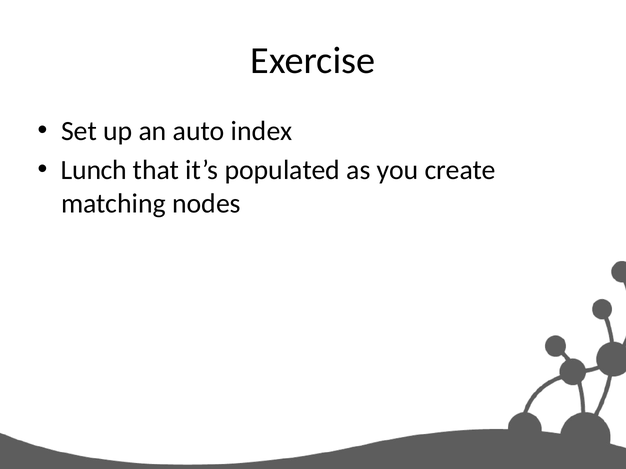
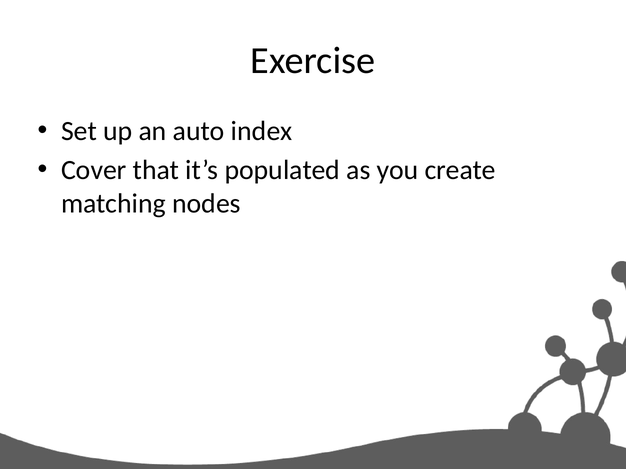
Lunch: Lunch -> Cover (94, 170)
